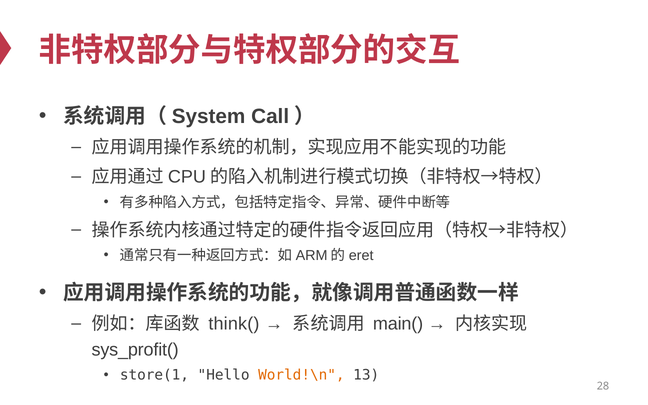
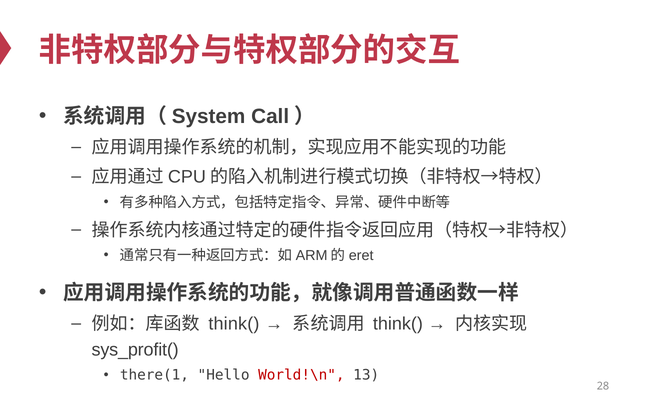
main(: main( -> think( (398, 324)
store(1: store(1 -> there(1 (154, 375)
World!\n colour: orange -> red (301, 375)
